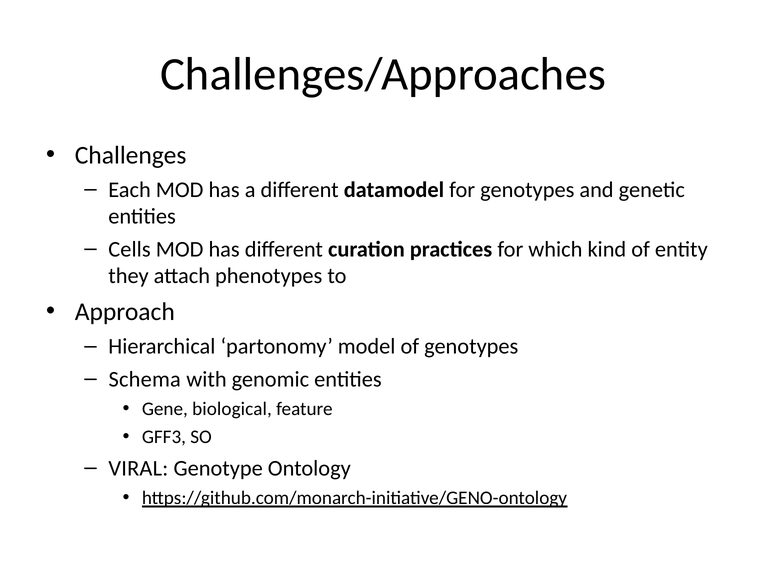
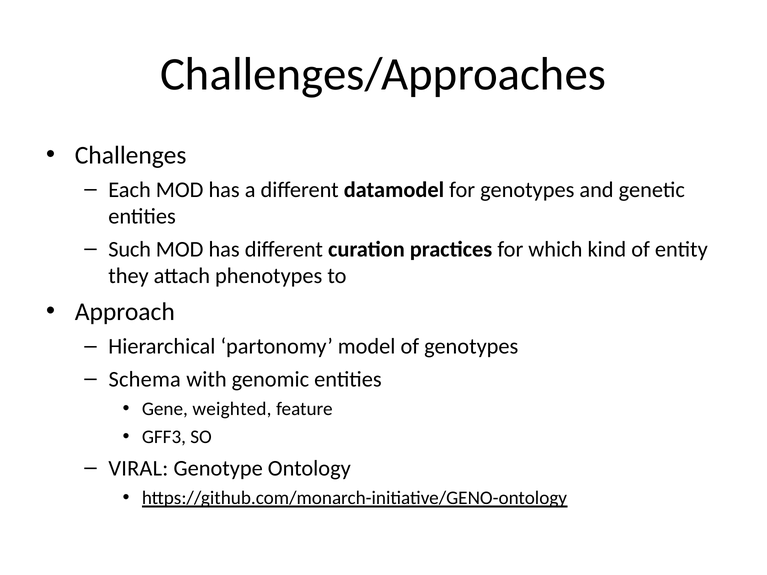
Cells: Cells -> Such (130, 249)
biological: biological -> weighted (232, 409)
